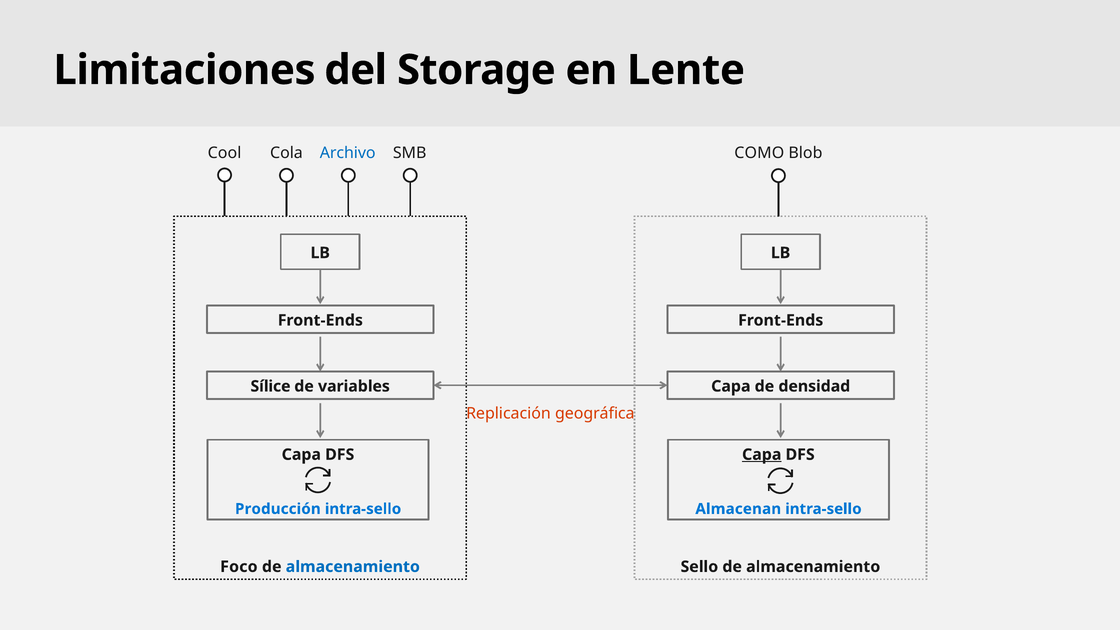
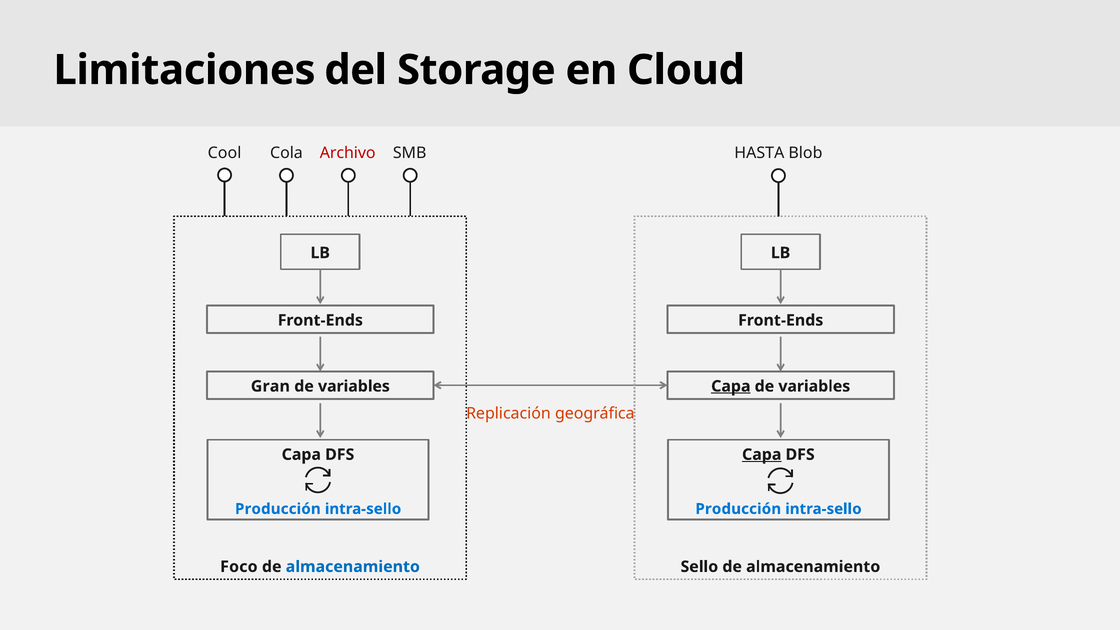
Lente: Lente -> Cloud (686, 70)
Archivo colour: blue -> red (348, 153)
COMO: COMO -> HASTA (759, 153)
Sílice: Sílice -> Gran (270, 386)
Capa underline: none -> present (731, 386)
densidad: densidad -> variables (814, 386)
Almacenan: Almacenan -> Producción (738, 509)
